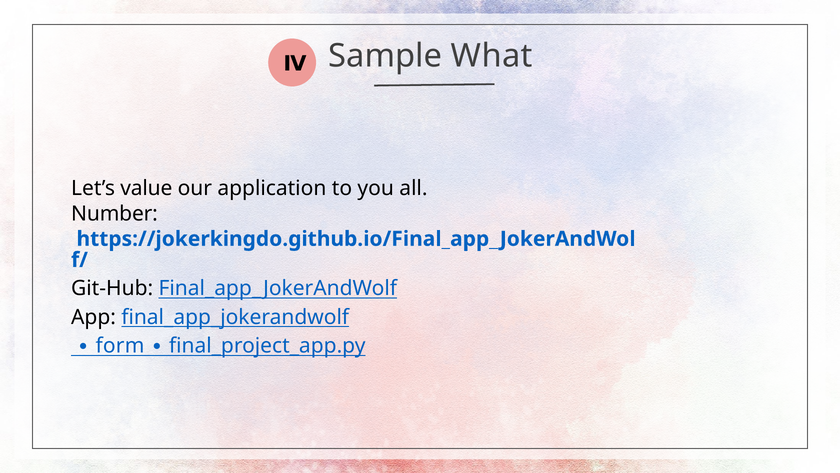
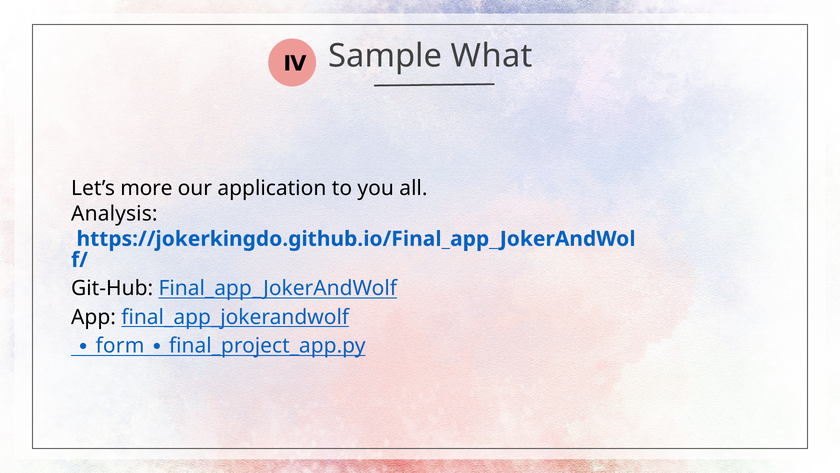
value: value -> more (146, 188)
Number: Number -> Analysis (114, 213)
